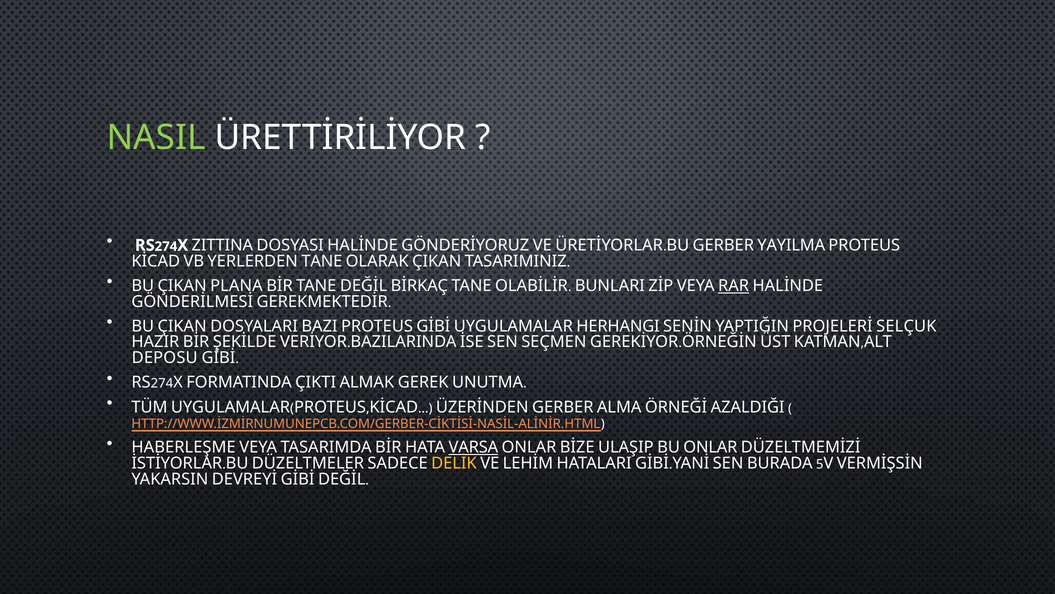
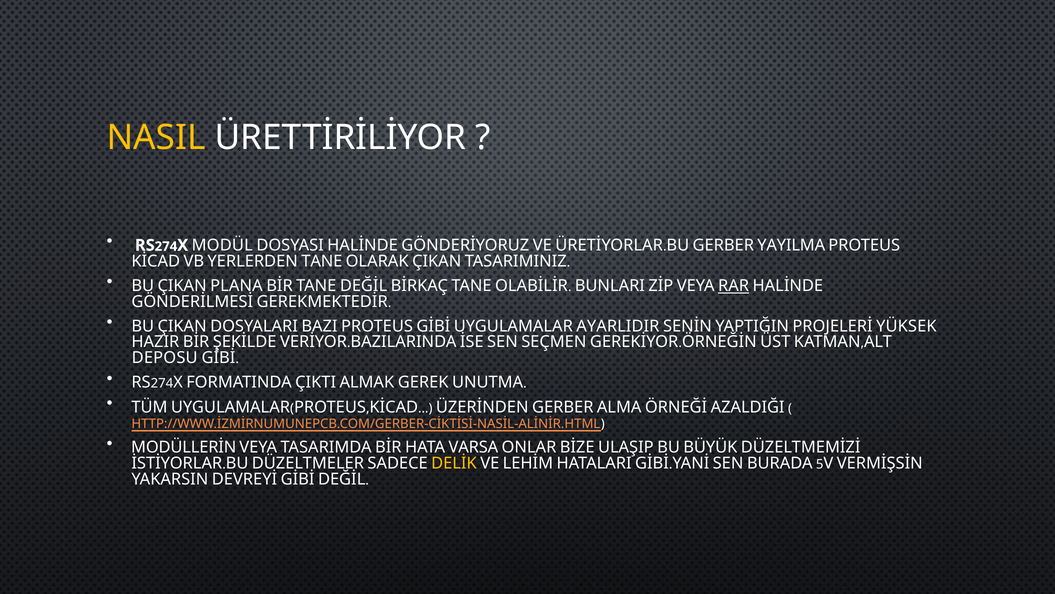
NASIL colour: light green -> yellow (156, 138)
ZITTINA: ZITTINA -> MODÜL (222, 245)
HERHANGI: HERHANGI -> AYARLIDIR (618, 326)
SELÇUK: SELÇUK -> YÜKSEK (906, 326)
HABERLEŞME: HABERLEŞME -> MODÜLLERİN (184, 447)
VARSA underline: present -> none (473, 447)
BU ONLAR: ONLAR -> BÜYÜK (710, 447)
